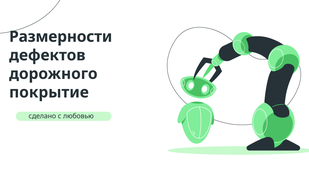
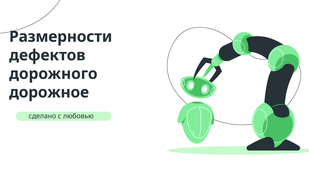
покрытие: покрытие -> дорожное (49, 92)
